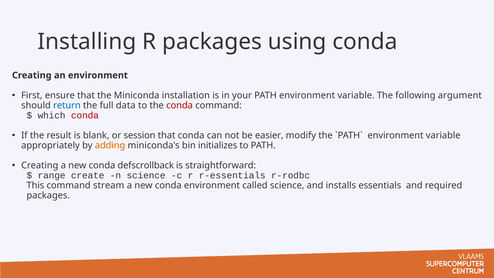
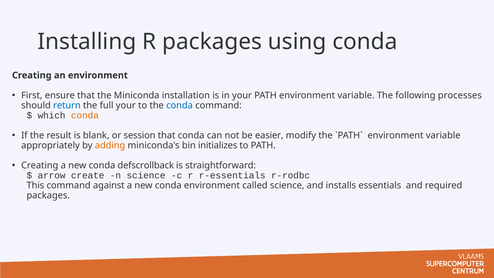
argument: argument -> processes (460, 95)
full data: data -> your (126, 105)
conda colour: red -> blue (180, 105)
conda colour: red -> orange (85, 115)
range: range -> arrow (52, 175)
stream: stream -> against (109, 185)
